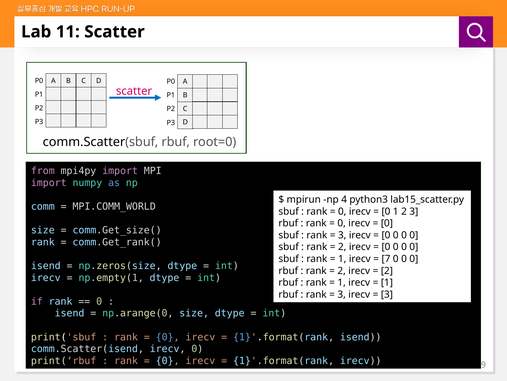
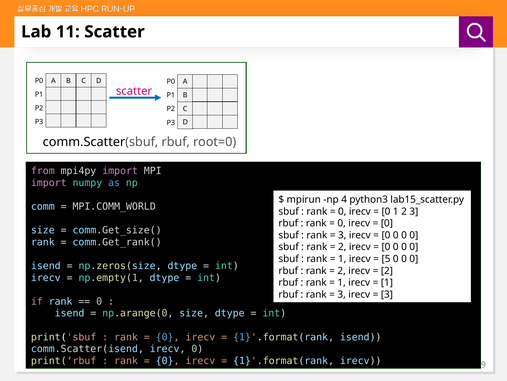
7: 7 -> 5 (386, 258)
